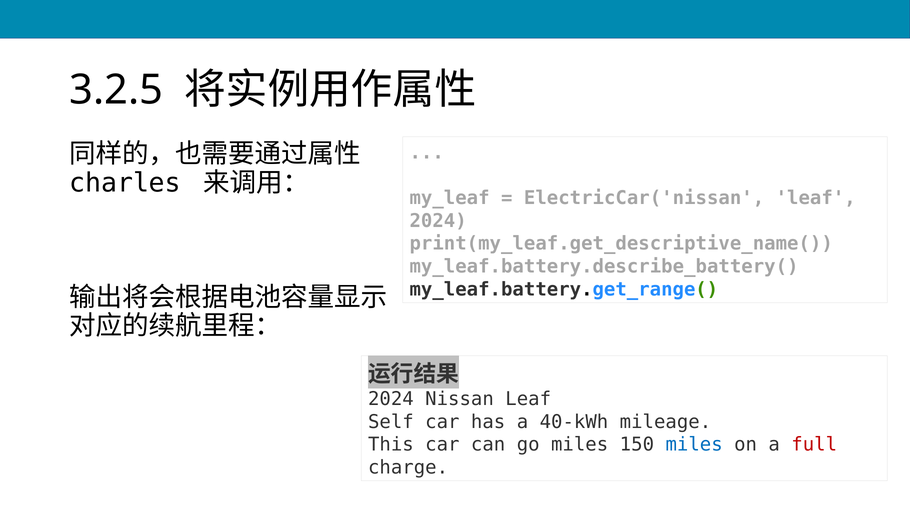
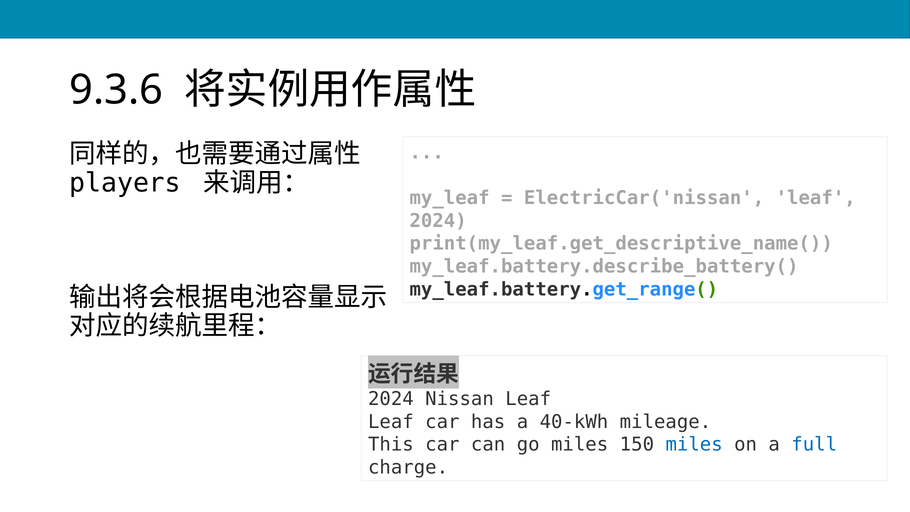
3.2.5: 3.2.5 -> 9.3.6 (116, 90)
charles: charles -> players (125, 183)
Self: Self -> Leaf (391, 422)
full colour: red -> blue (814, 445)
